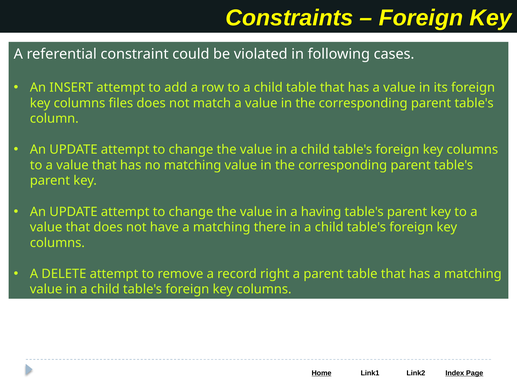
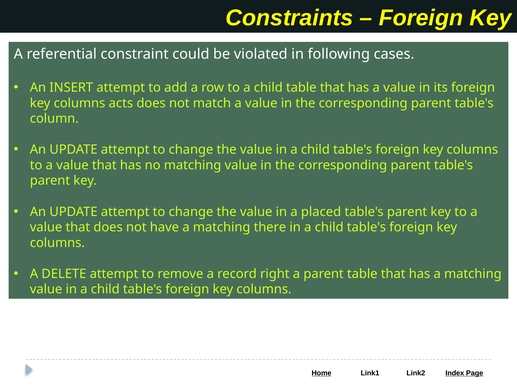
files: files -> acts (121, 103)
having: having -> placed (321, 212)
